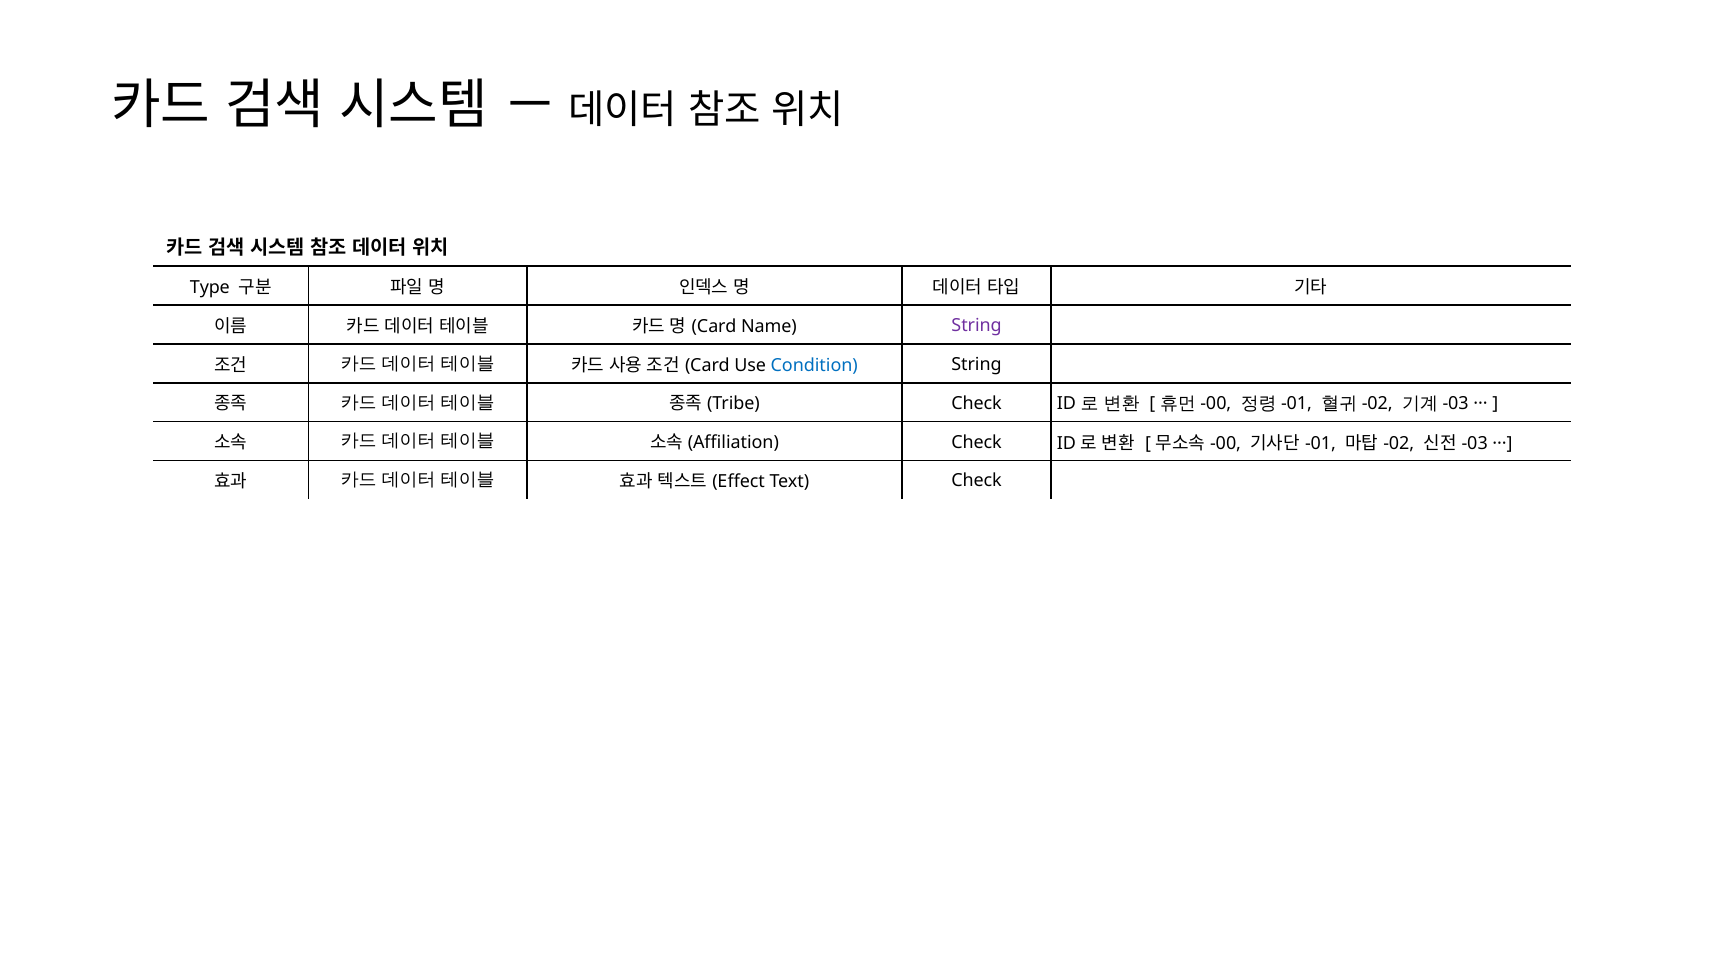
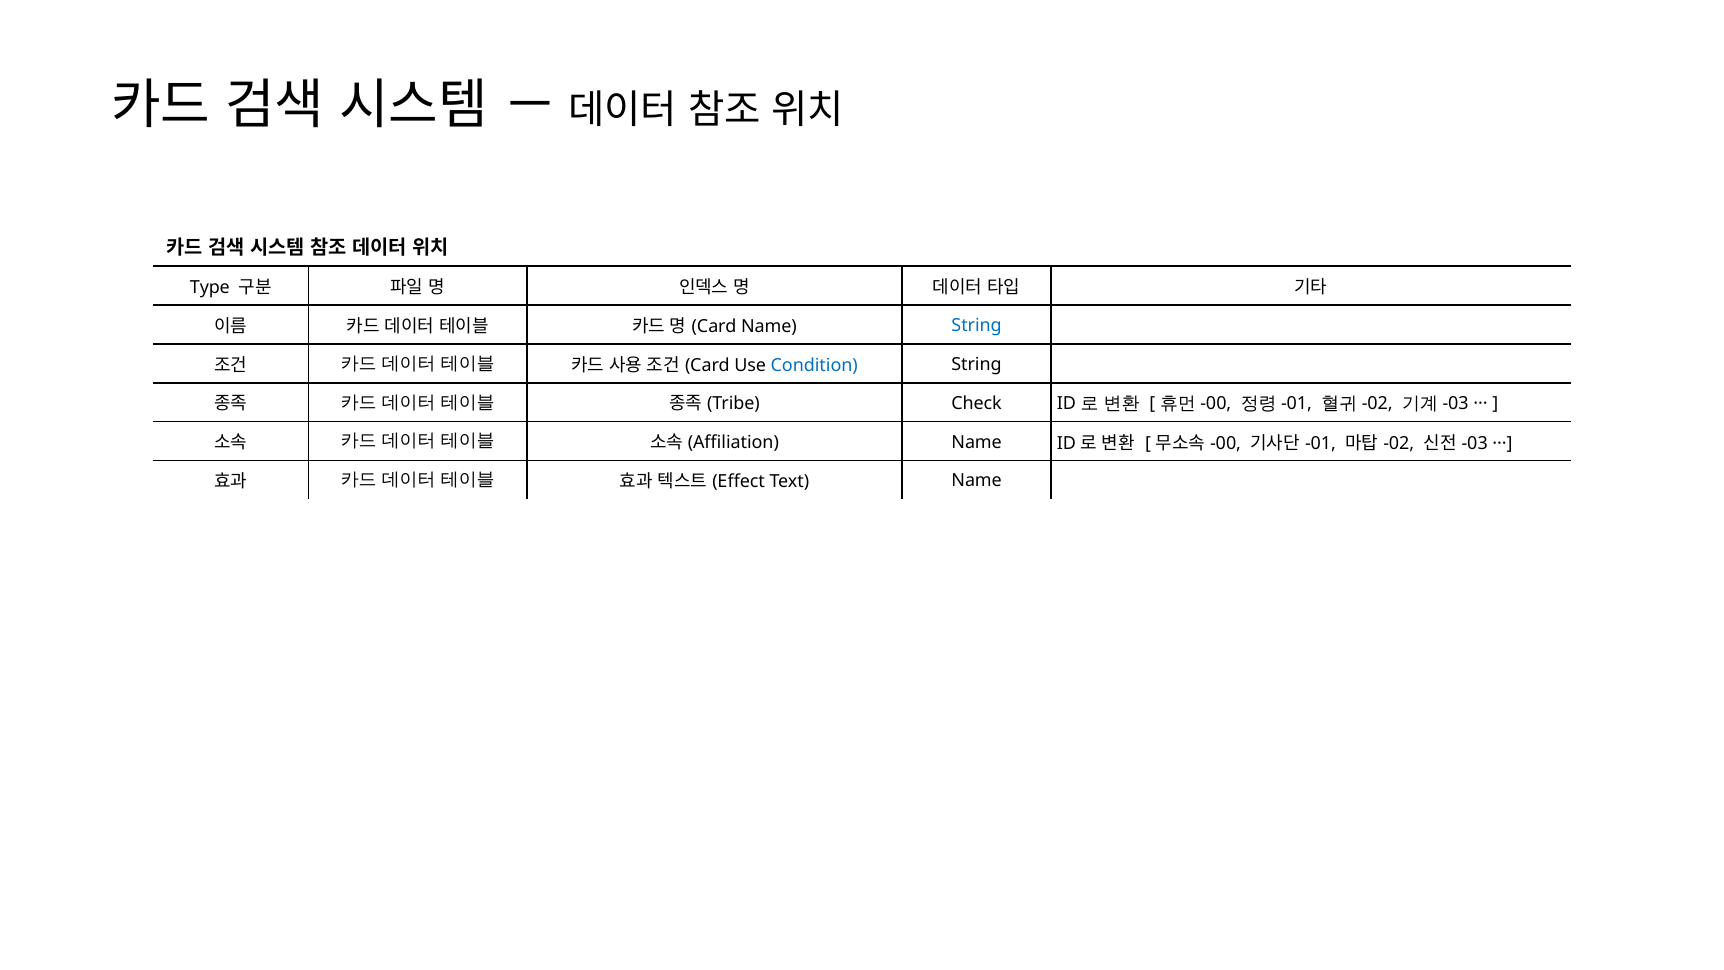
String colour: purple -> blue (977, 325)
Check: Check -> Name (977, 442)
Text Check: Check -> Name (977, 481)
